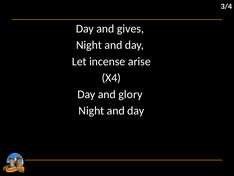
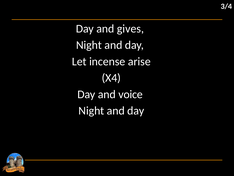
glory: glory -> voice (131, 94)
